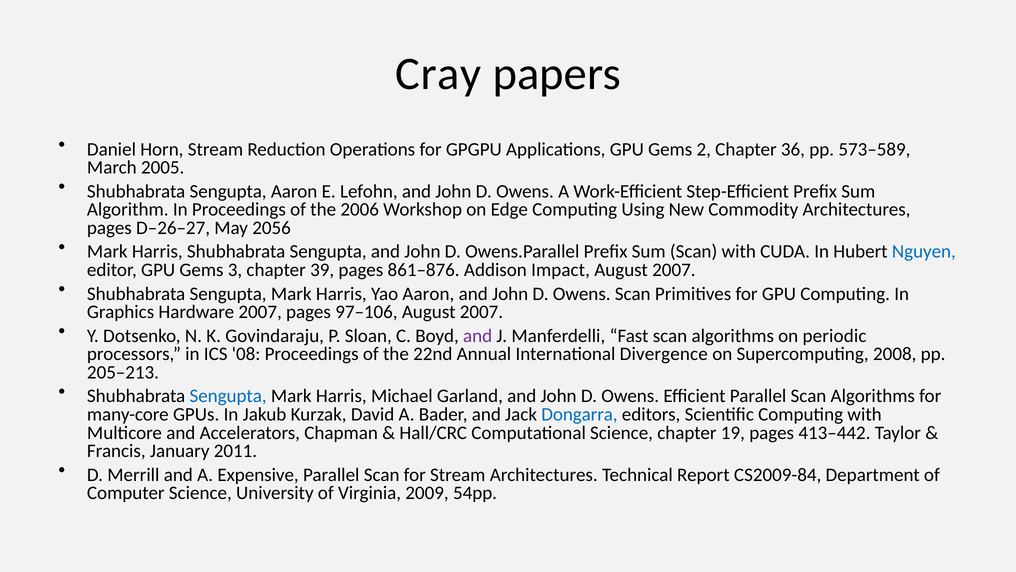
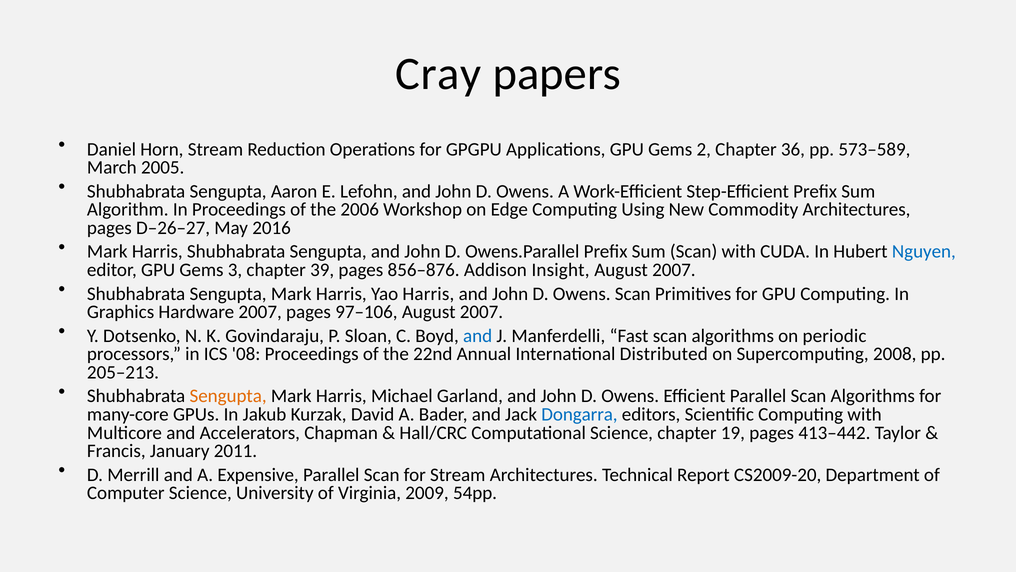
2056: 2056 -> 2016 (272, 228)
861–876: 861–876 -> 856–876 (424, 270)
Impact: Impact -> Insight (561, 270)
Yao Aaron: Aaron -> Harris (428, 293)
and colour: purple -> blue (478, 335)
Divergence: Divergence -> Distributed (664, 354)
Sengupta colour: blue -> orange (228, 396)
CS2009-84: CS2009-84 -> CS2009-20 (778, 474)
